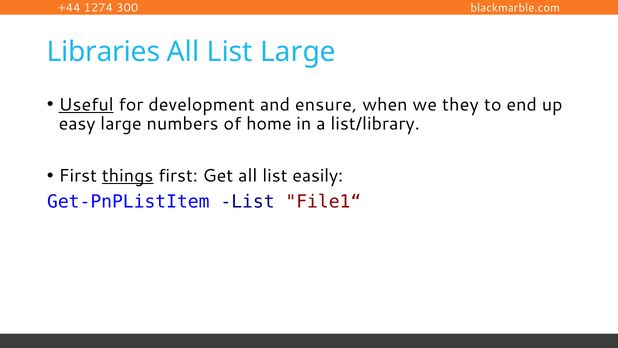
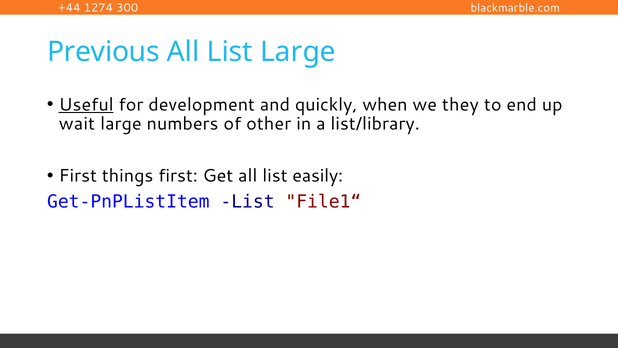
Libraries: Libraries -> Previous (103, 52)
ensure: ensure -> quickly (326, 104)
easy: easy -> wait (77, 124)
home: home -> other (269, 124)
things underline: present -> none (128, 176)
